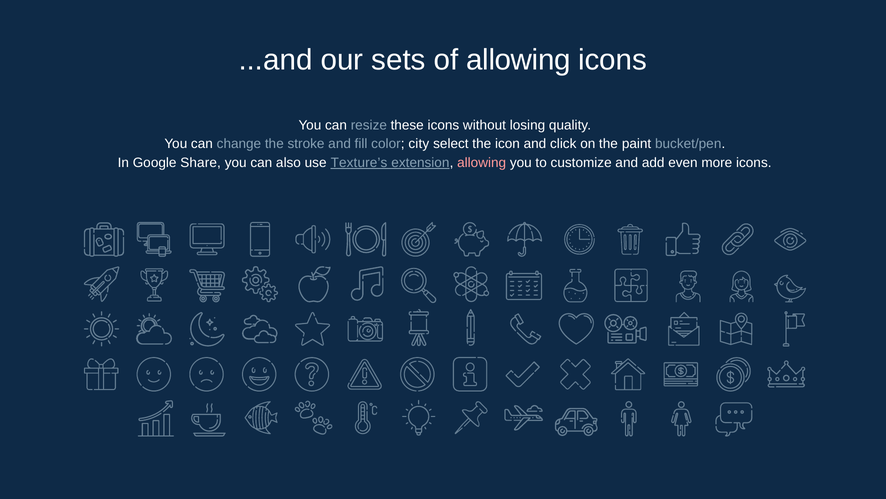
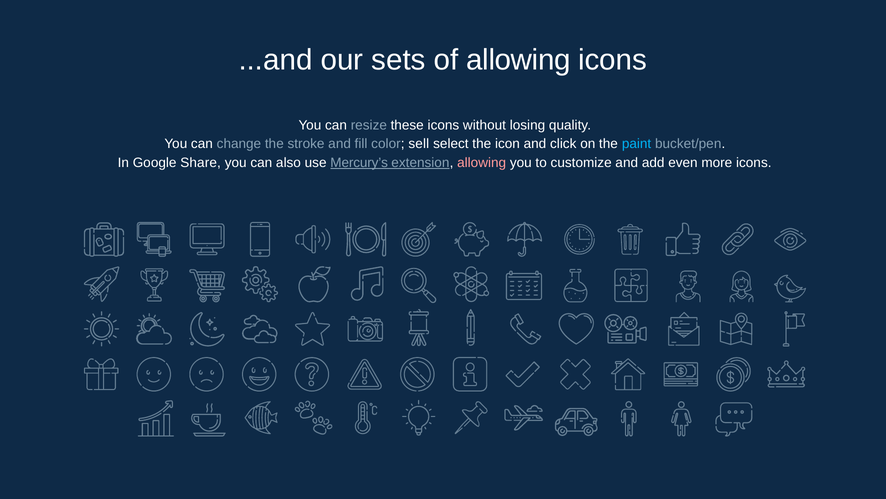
city: city -> sell (419, 144)
paint colour: white -> light blue (637, 144)
Texture’s: Texture’s -> Mercury’s (359, 162)
